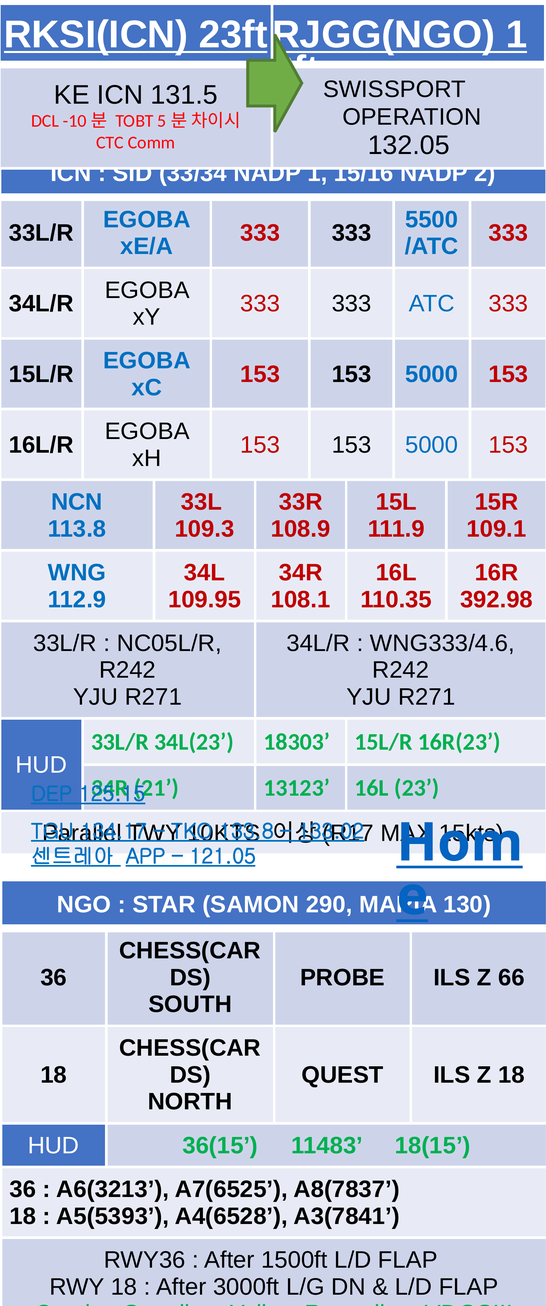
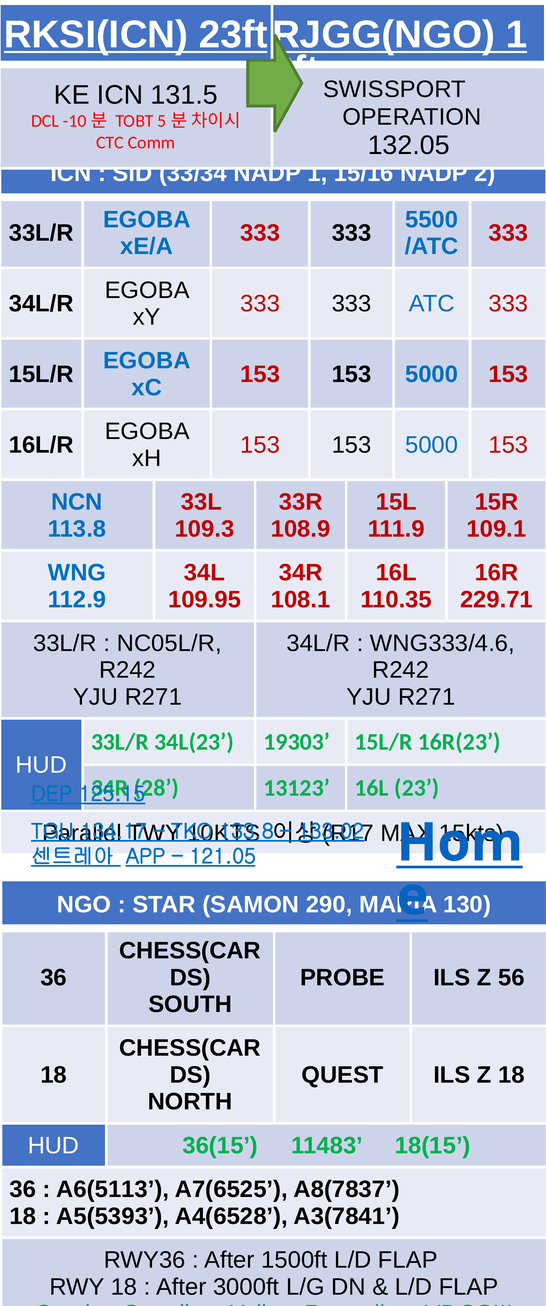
392.98: 392.98 -> 229.71 (496, 600)
18303: 18303 -> 19303 (297, 742)
21: 21 -> 28 (156, 788)
66: 66 -> 56 (512, 978)
A6(3213: A6(3213 -> A6(5113 (113, 1190)
